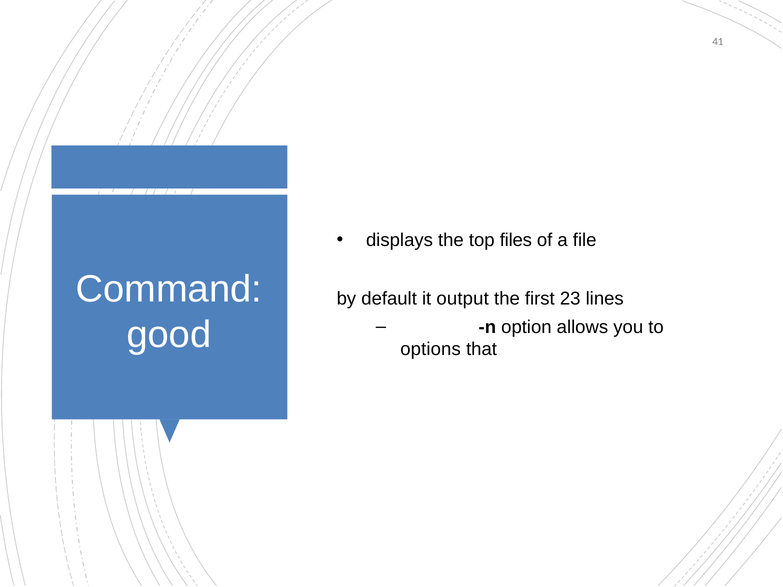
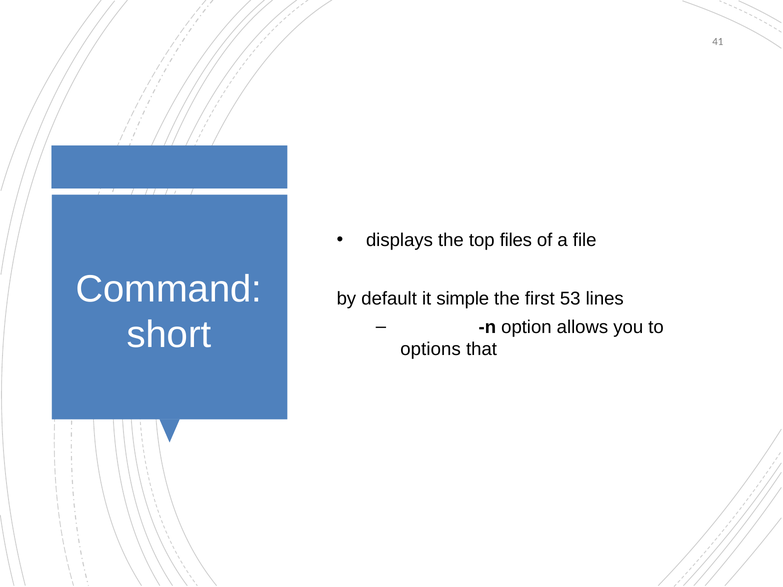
output: output -> simple (463, 299)
23: 23 -> 53 (570, 299)
good: good -> short (169, 335)
